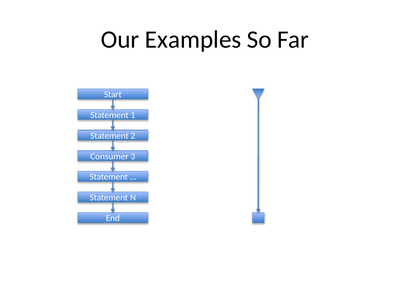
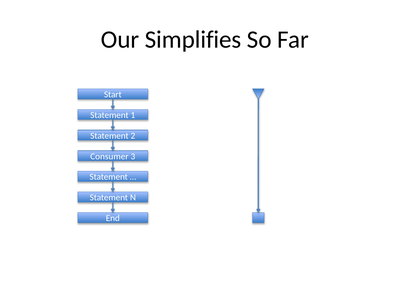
Examples: Examples -> Simplifies (193, 40)
